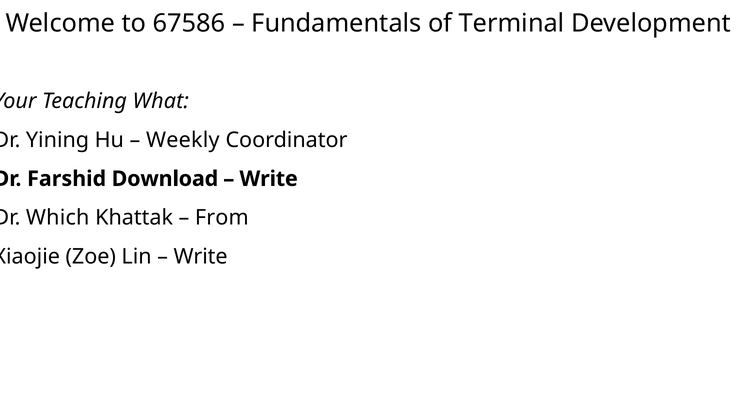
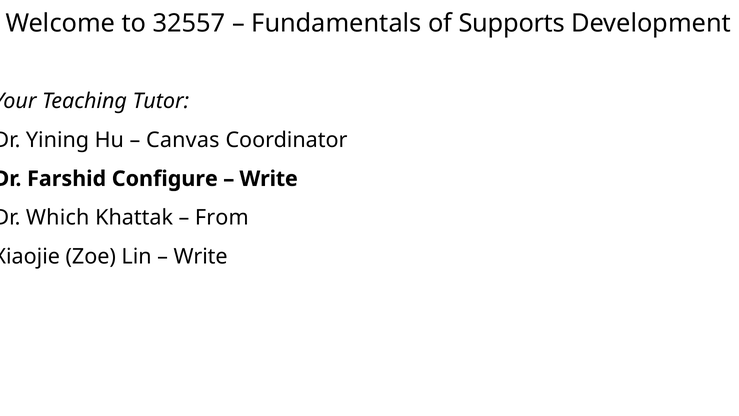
67586: 67586 -> 32557 (189, 23)
Terminal: Terminal -> Supports (512, 23)
What: What -> Tutor (161, 101)
Weekly: Weekly -> Canvas (183, 140)
Download: Download -> Configure (165, 179)
